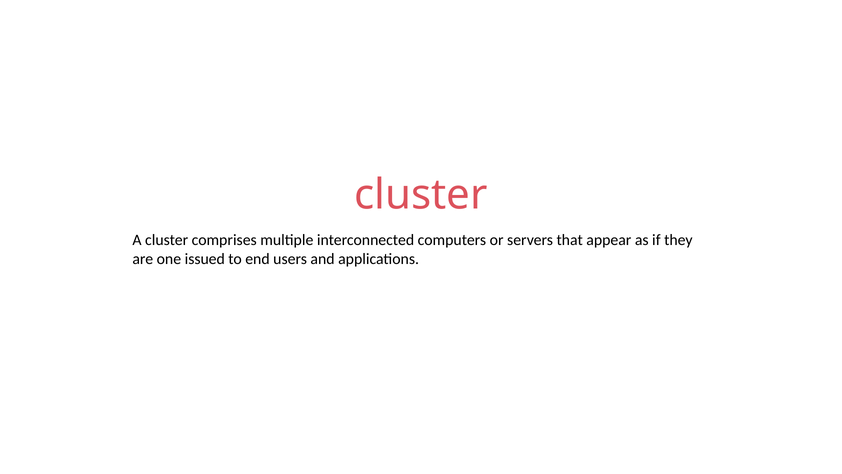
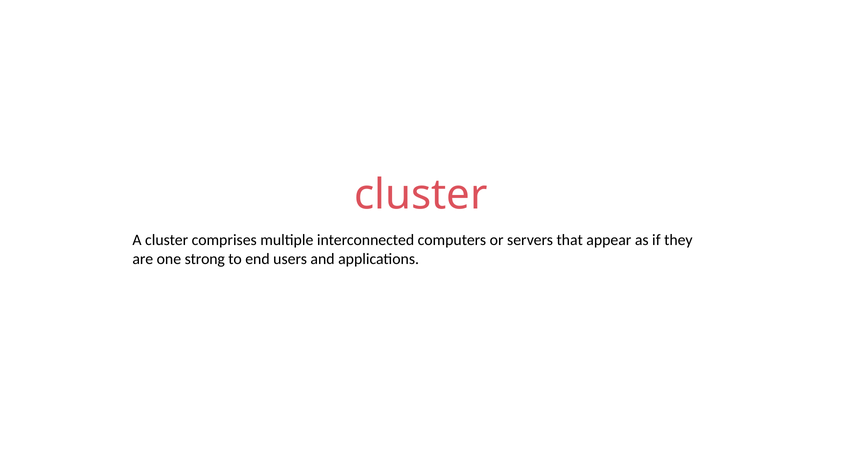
issued: issued -> strong (205, 259)
